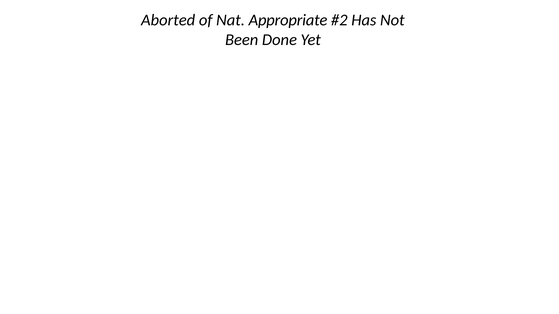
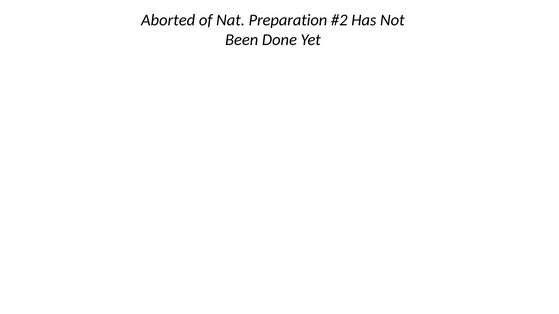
Appropriate: Appropriate -> Preparation (288, 20)
